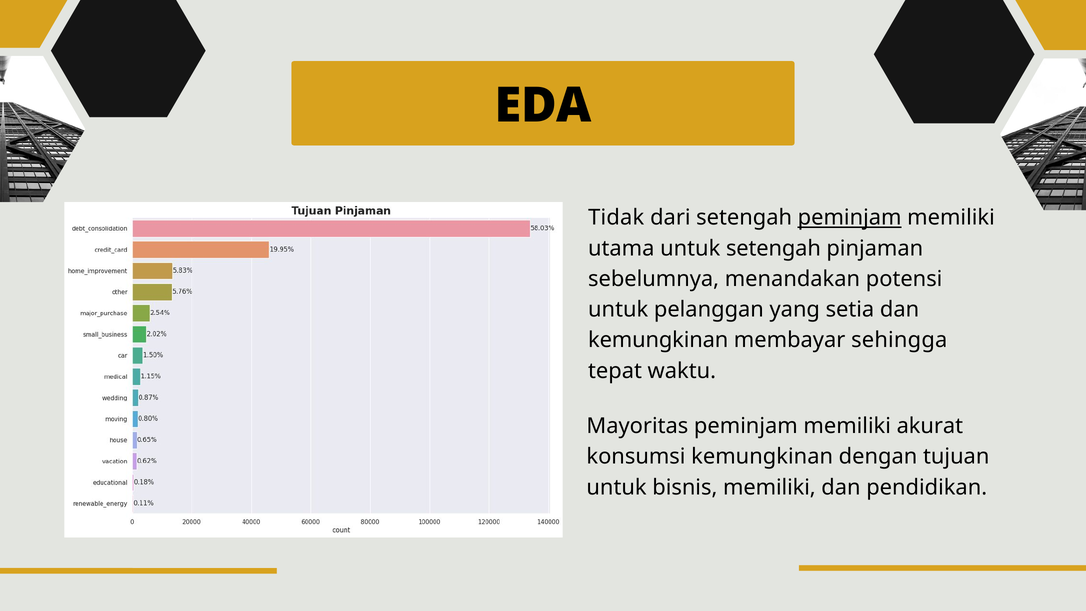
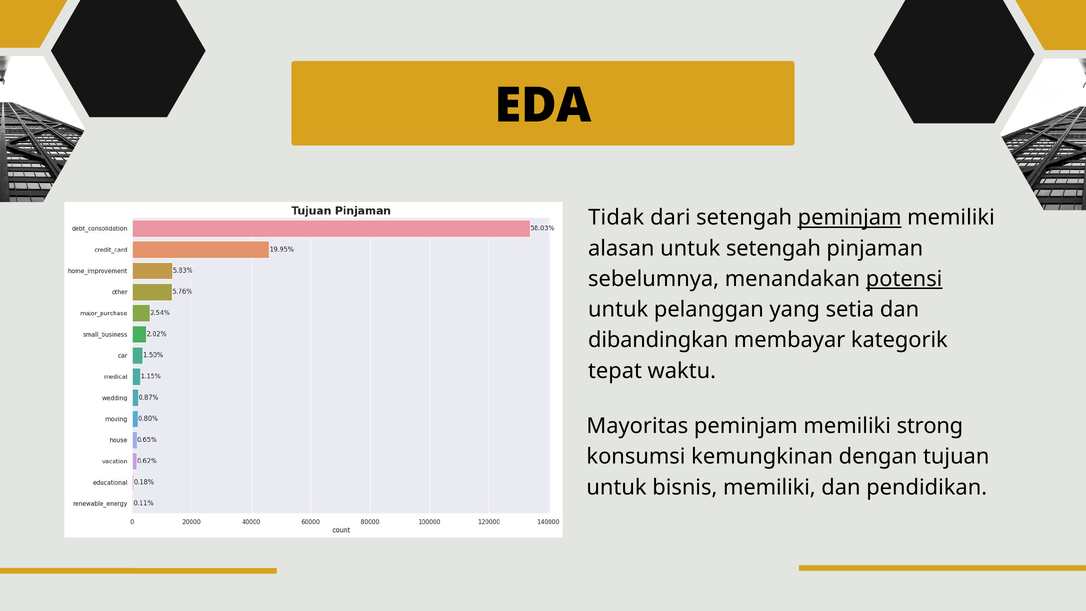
utama: utama -> alasan (621, 248)
potensi underline: none -> present (904, 279)
kemungkinan: kemungkinan -> dibandingkan (658, 340)
sehingga: sehingga -> kategorik (899, 340)
akurat: akurat -> strong (930, 426)
